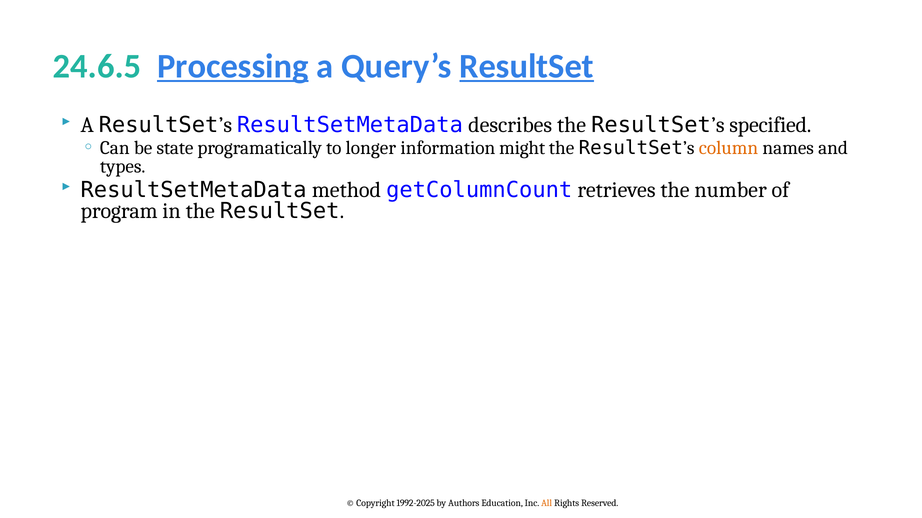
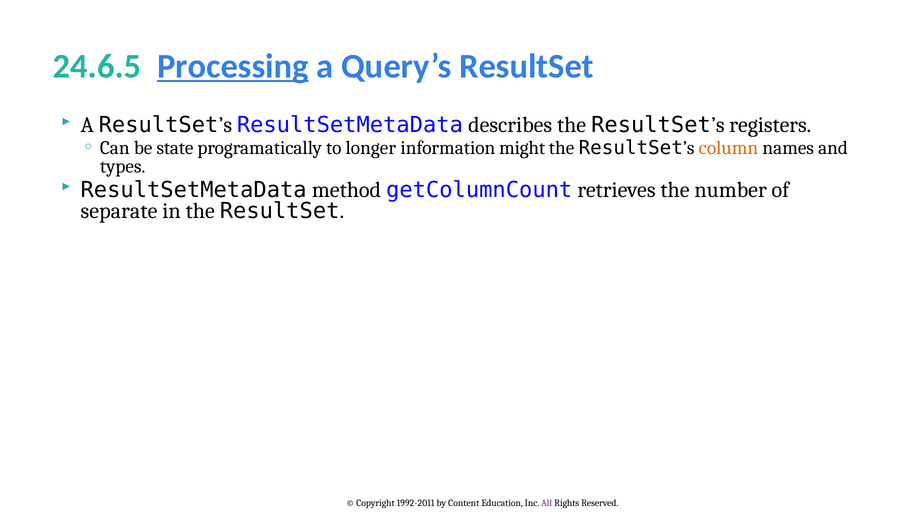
ResultSet underline: present -> none (527, 66)
specified: specified -> registers (770, 125)
program: program -> separate (119, 211)
1992-2025: 1992-2025 -> 1992-2011 (416, 504)
Authors: Authors -> Content (464, 504)
All colour: orange -> purple (547, 504)
